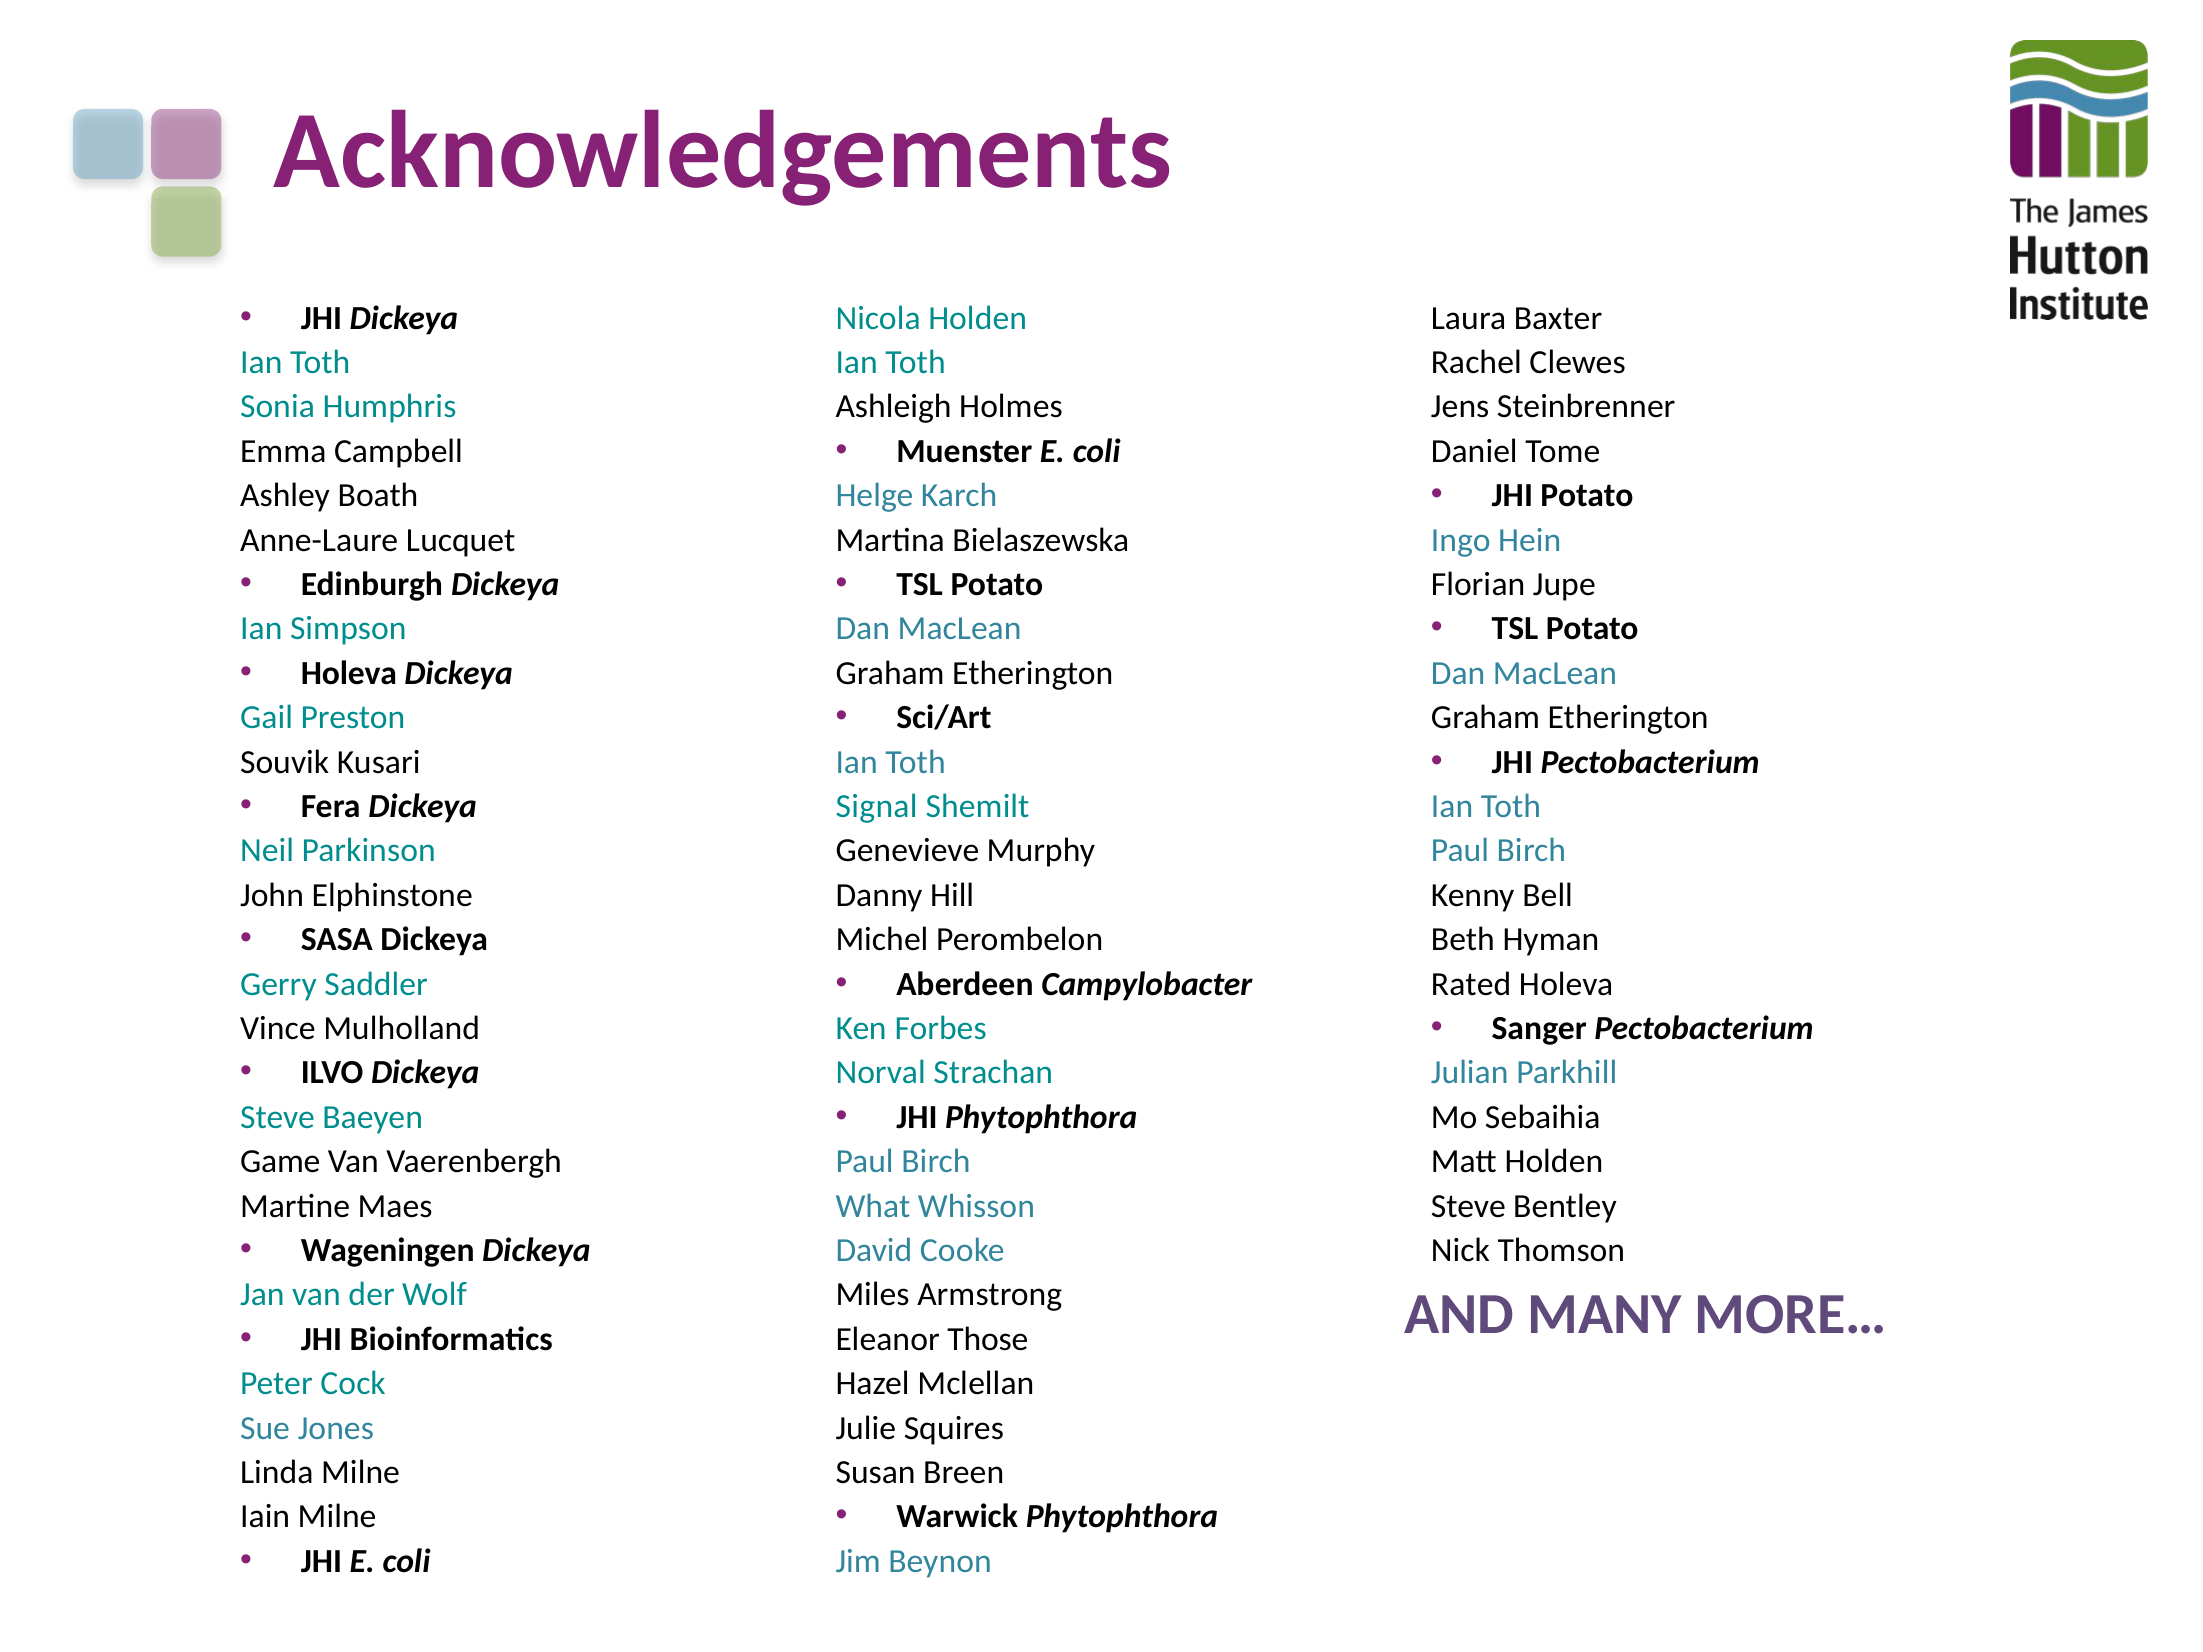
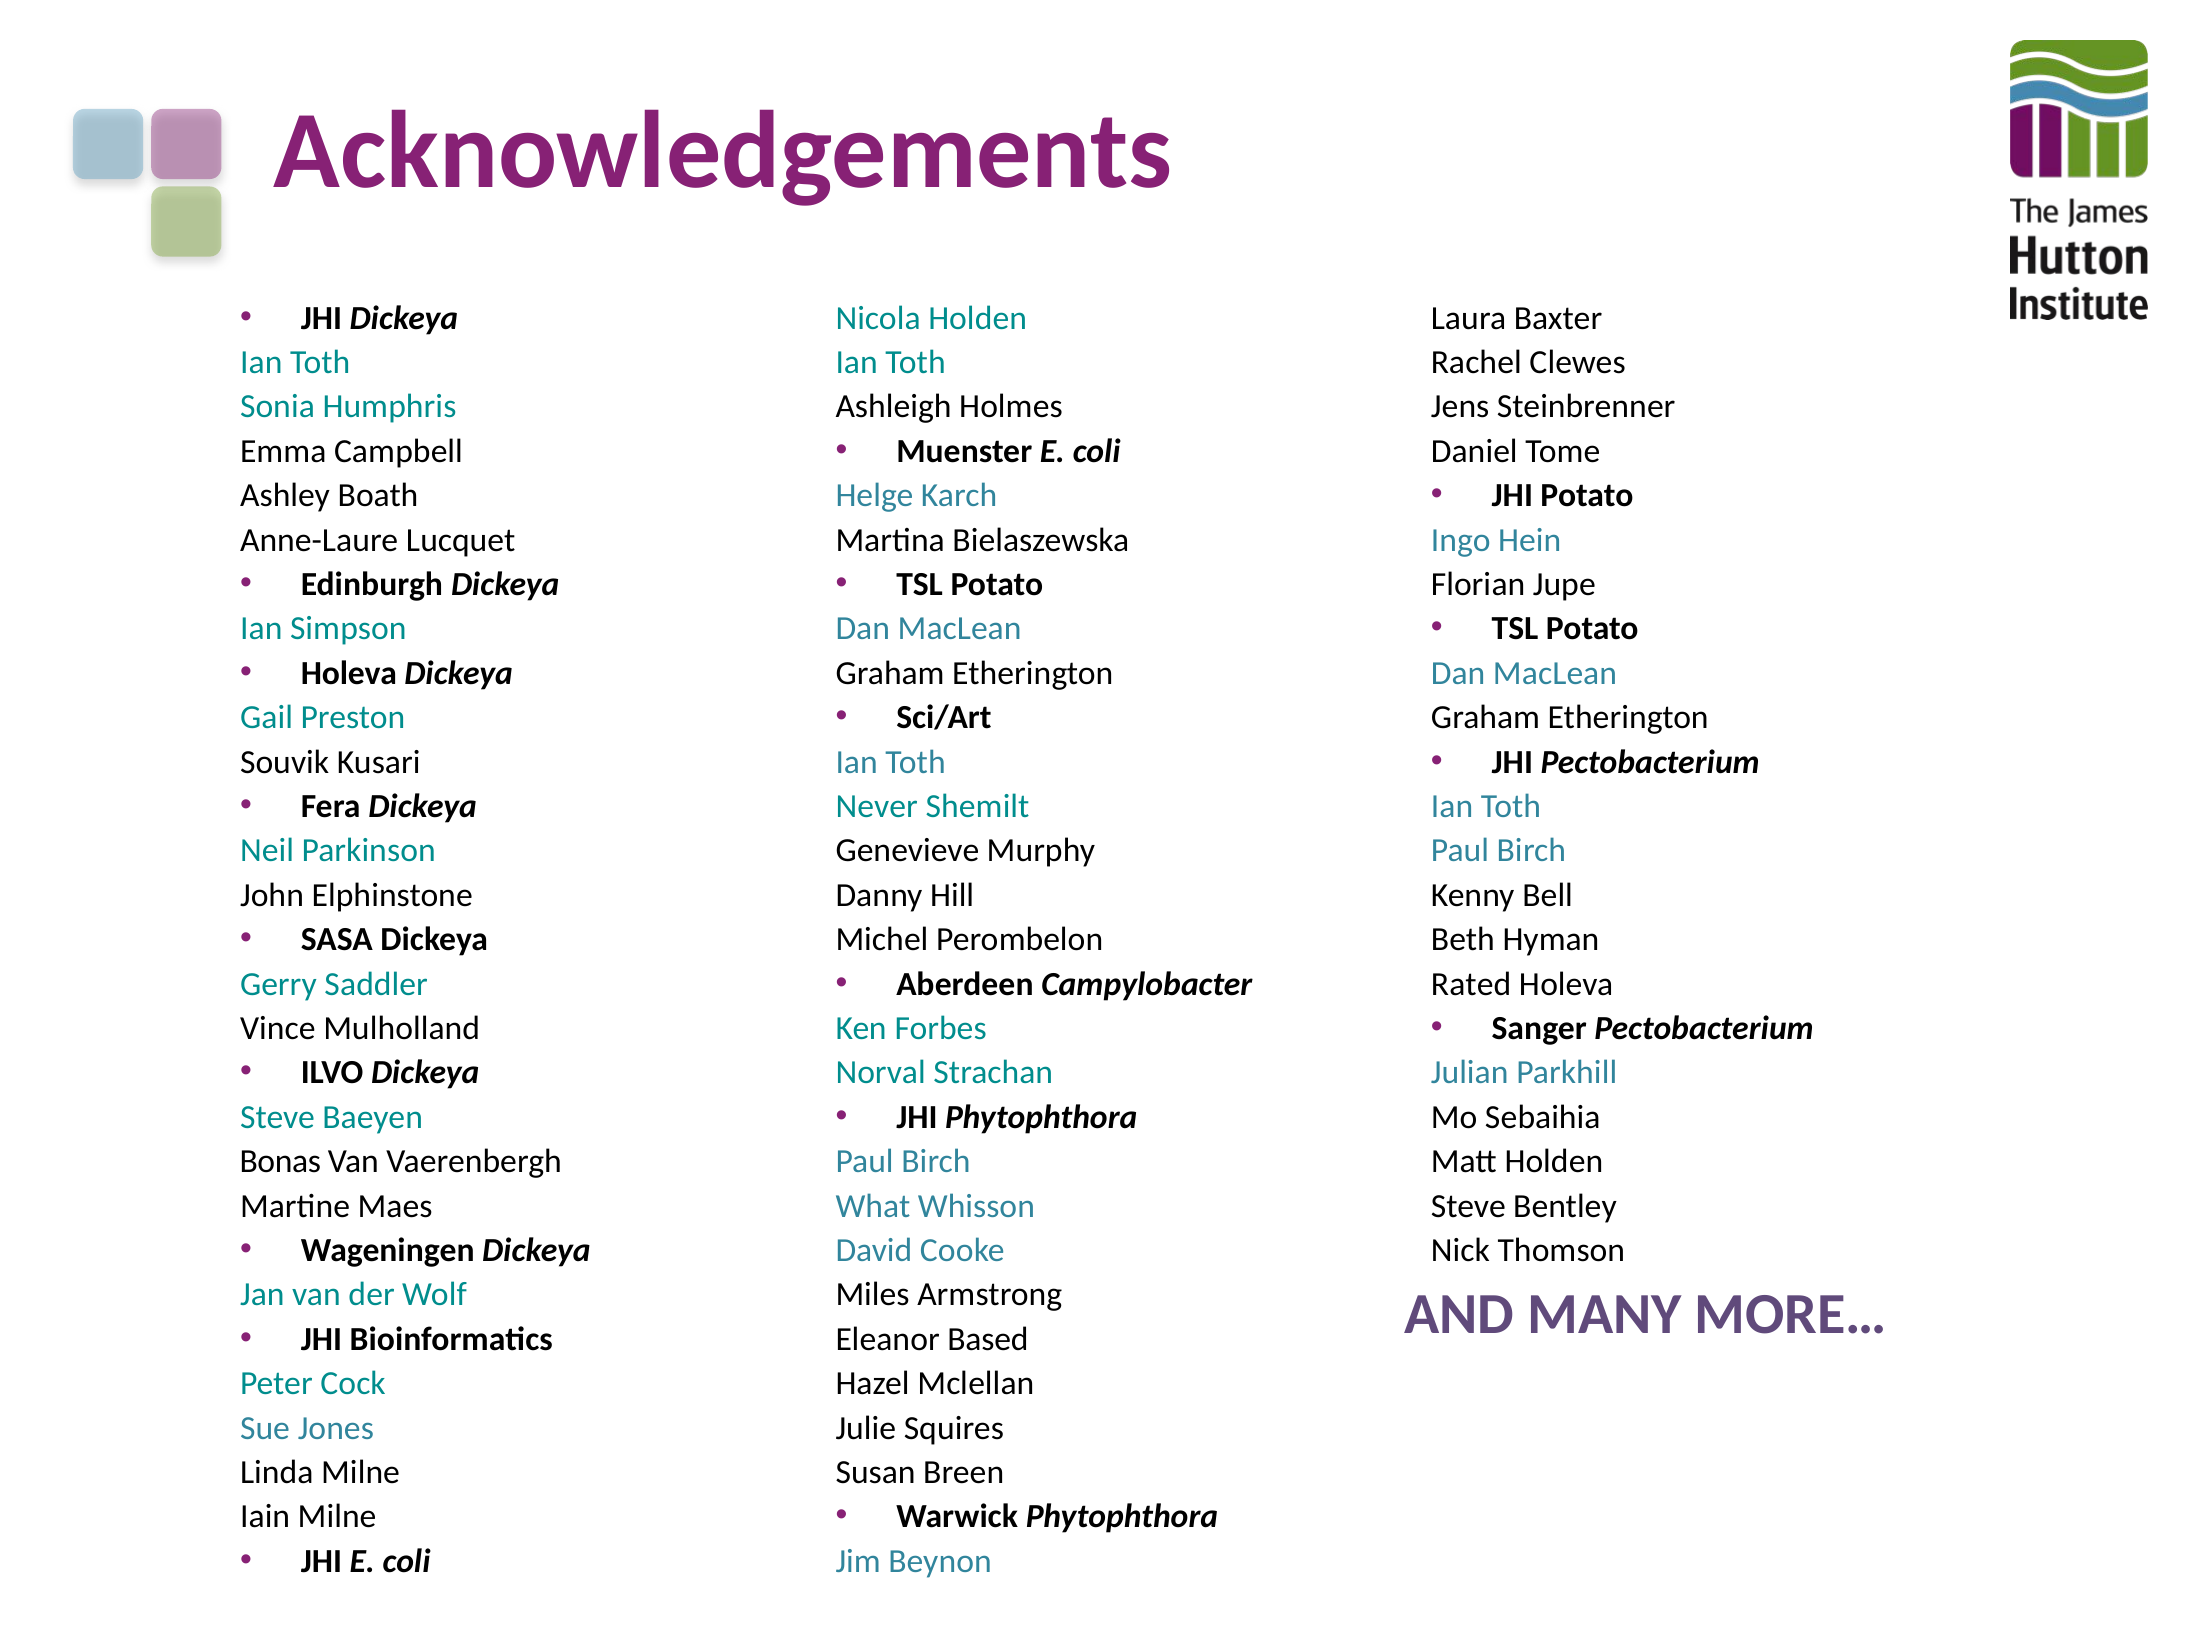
Signal: Signal -> Never (877, 806)
Game: Game -> Bonas (280, 1162)
Those: Those -> Based (988, 1339)
